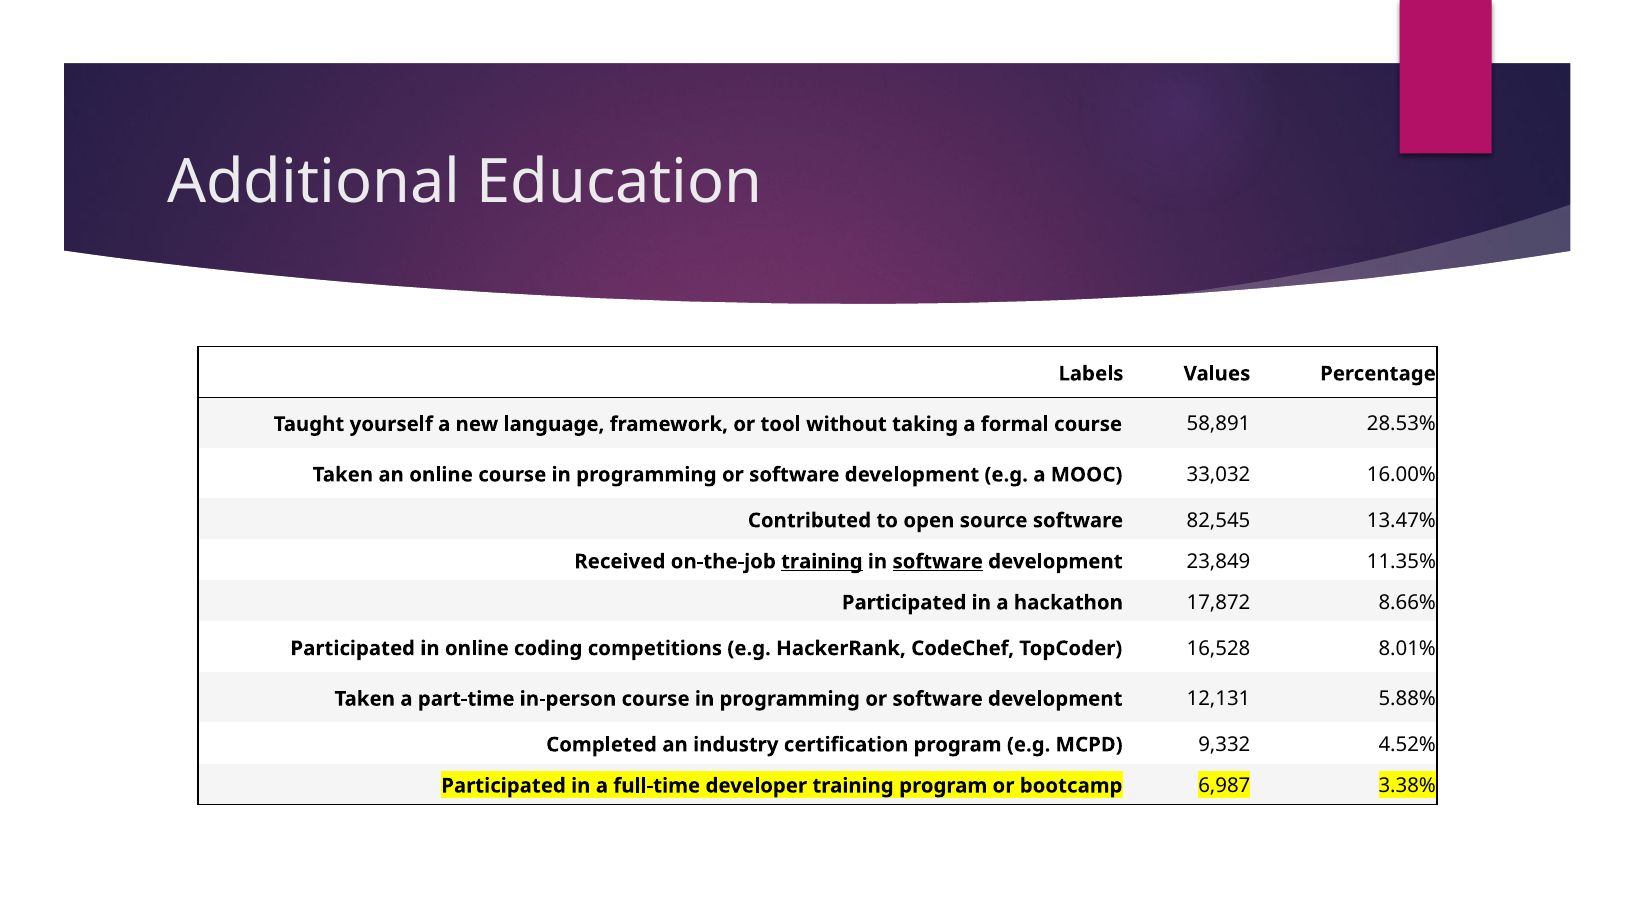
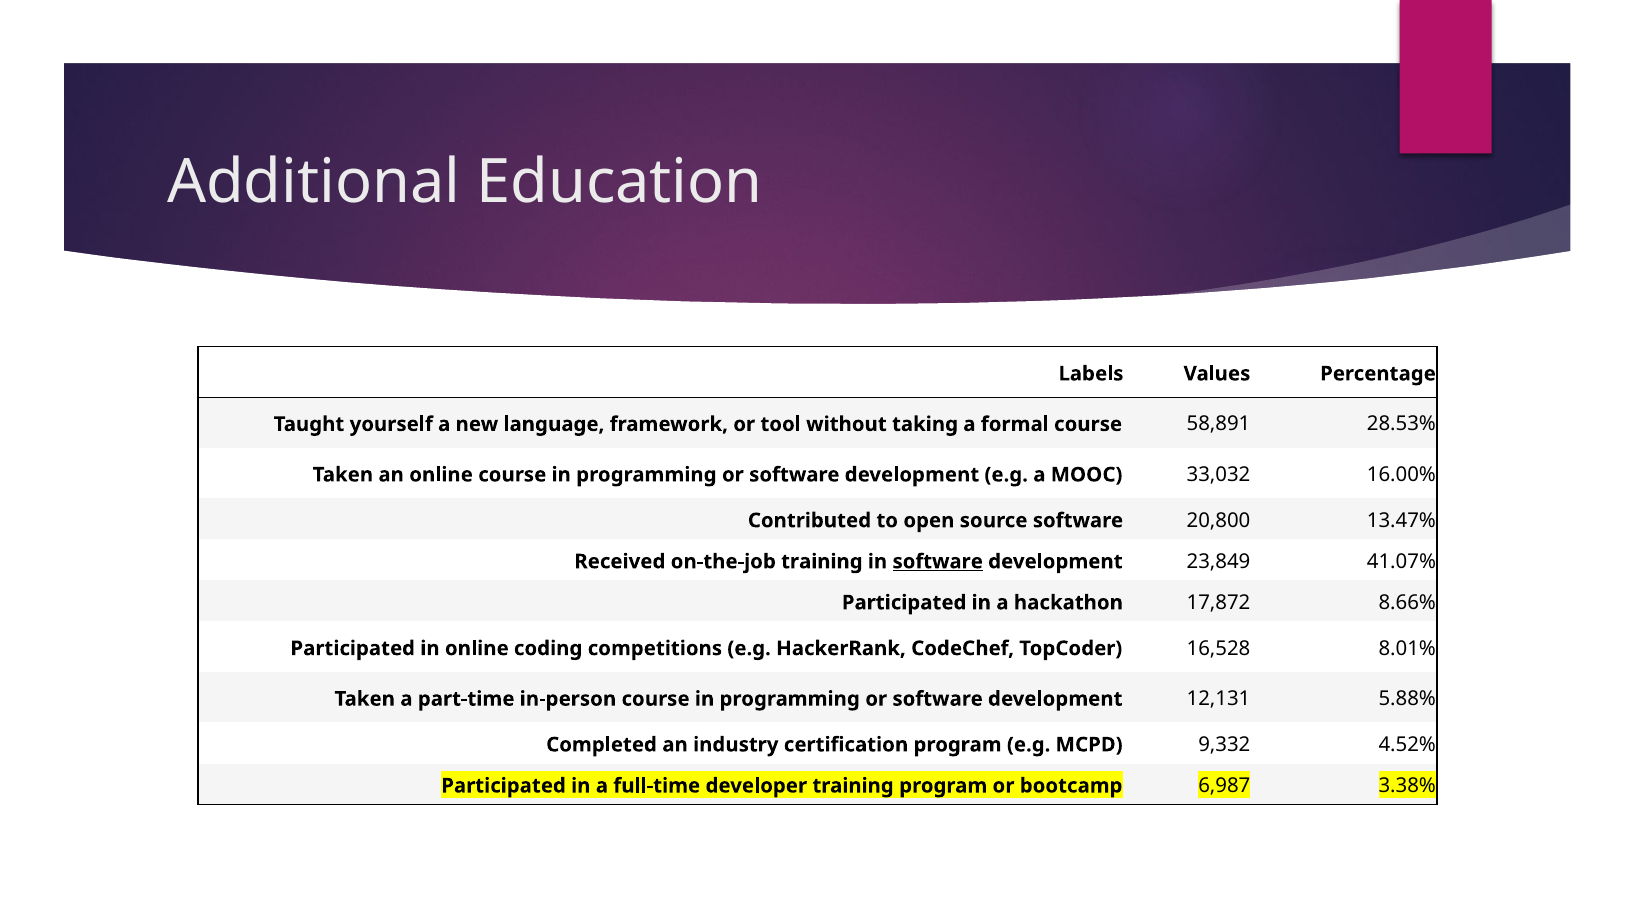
82,545: 82,545 -> 20,800 (1219, 520)
training underline: present -> none (822, 561)
11.35%: 11.35% -> 41.07% (1401, 561)
